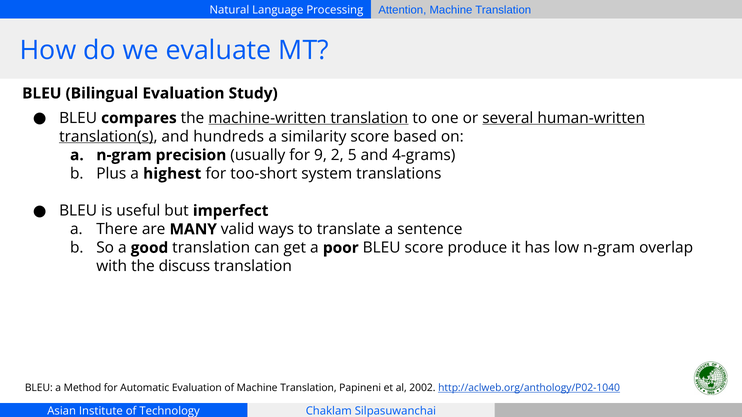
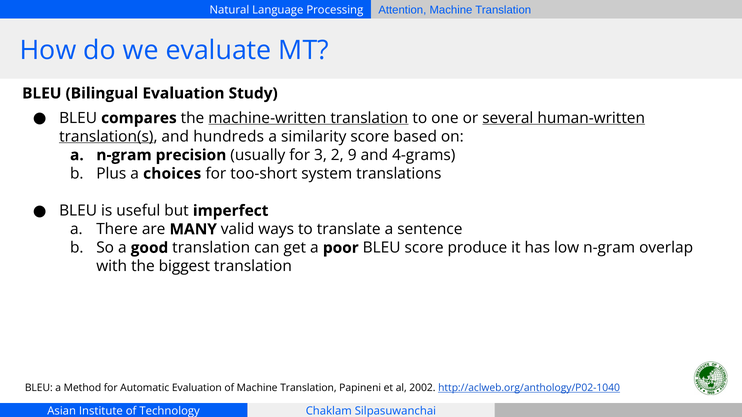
9: 9 -> 3 (321, 155)
5: 5 -> 9 (352, 155)
highest: highest -> choices (172, 174)
discuss: discuss -> biggest (184, 267)
